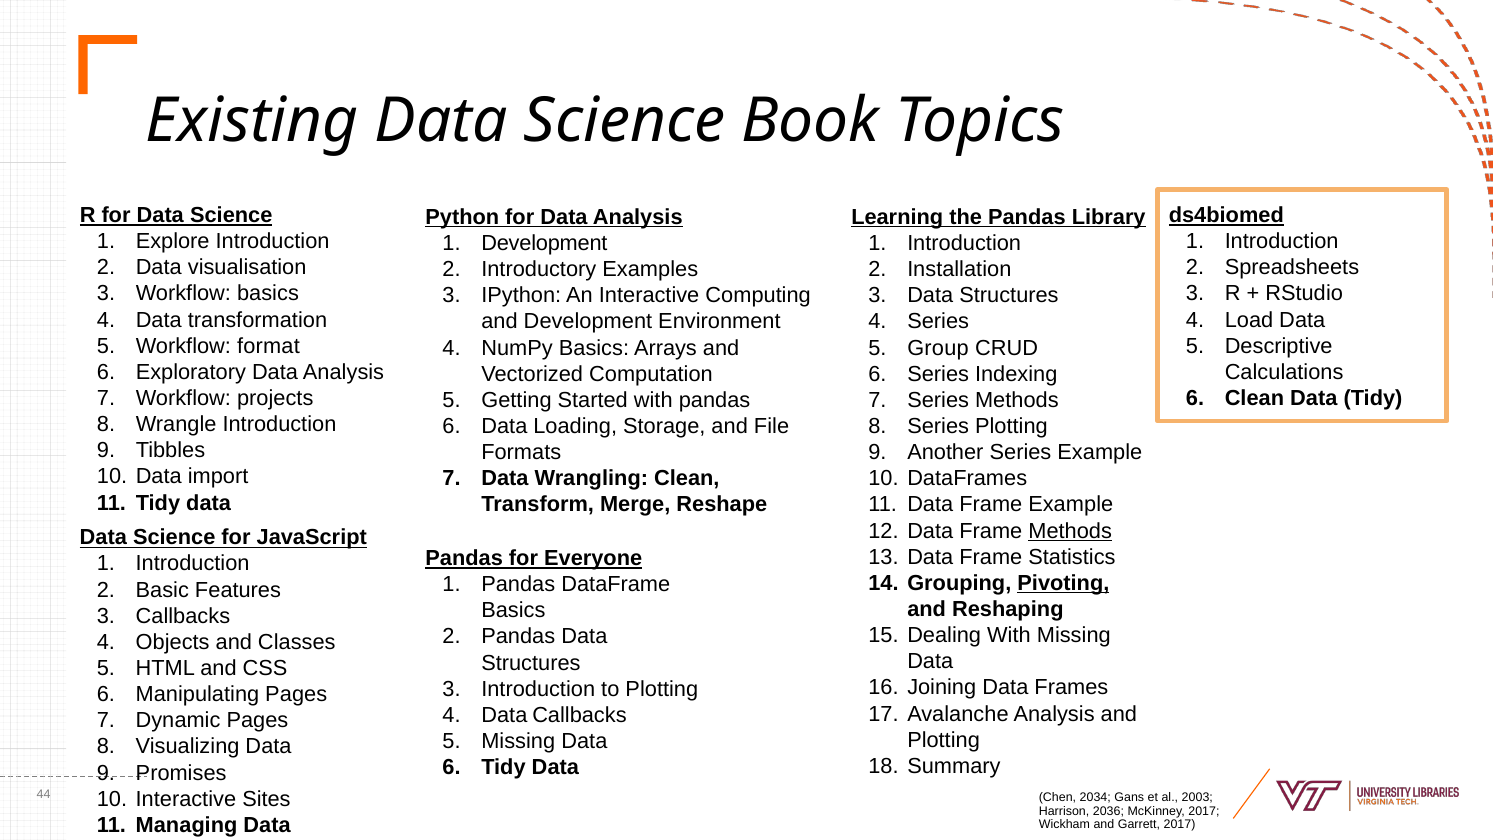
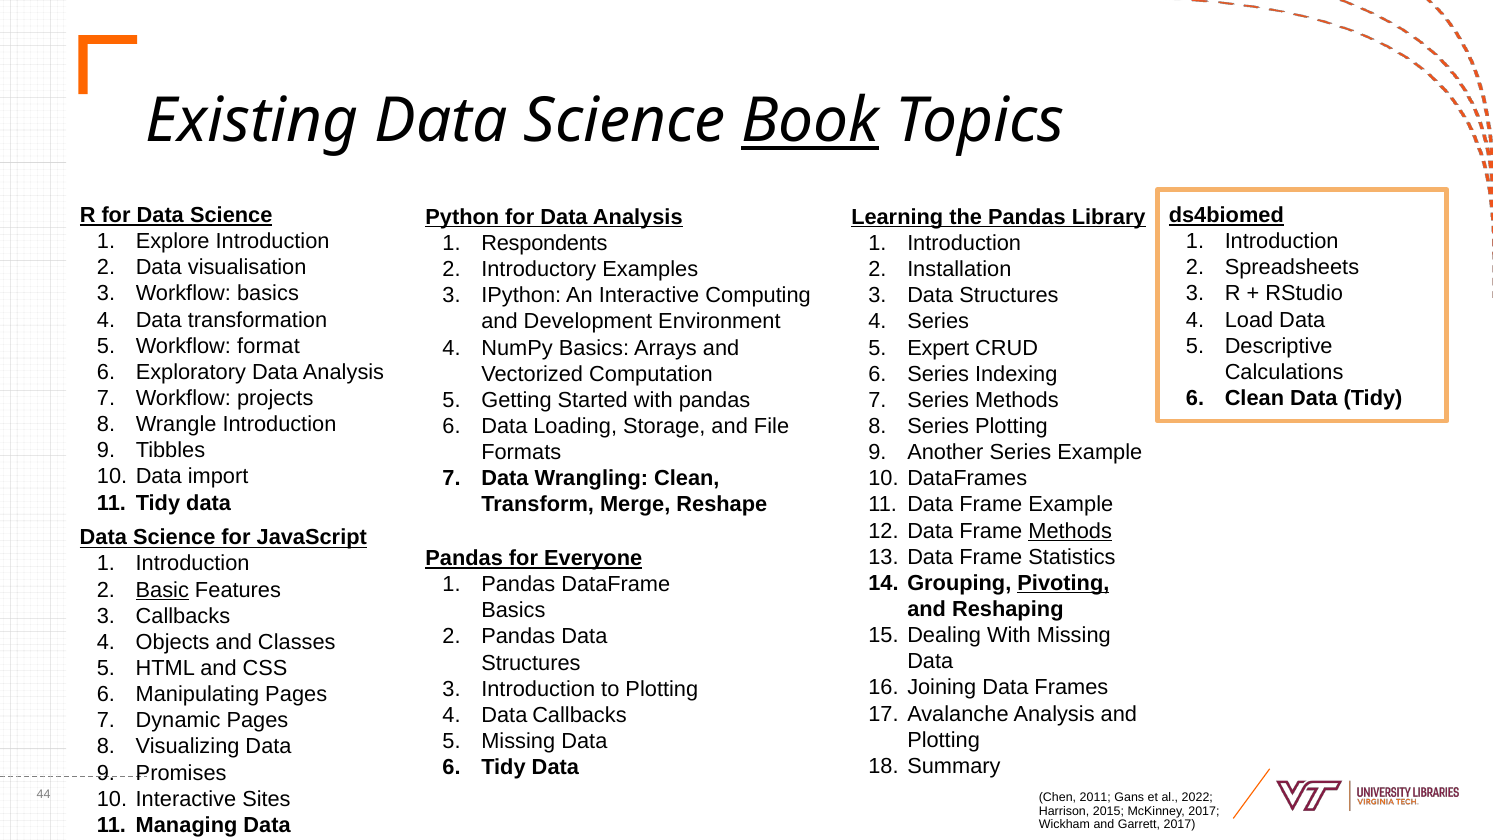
Book underline: none -> present (810, 121)
Development: Development -> Respondents (544, 243)
Group: Group -> Expert (938, 348)
Basic underline: none -> present (162, 590)
2034: 2034 -> 2011 (1095, 797)
2003: 2003 -> 2022 (1197, 797)
2036: 2036 -> 2015 (1108, 811)
